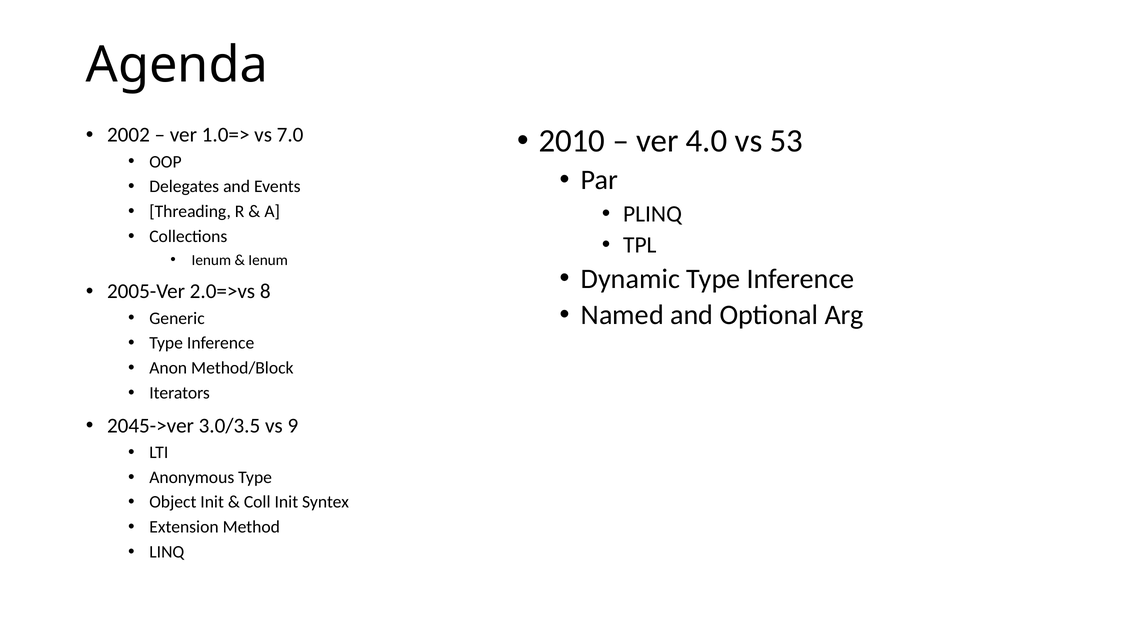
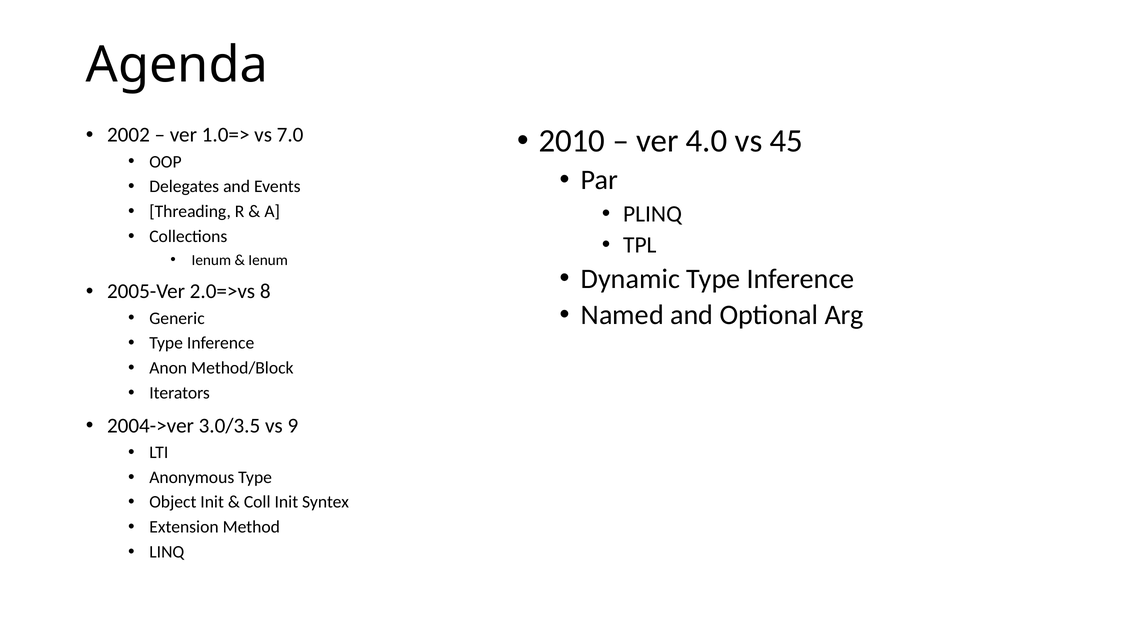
53: 53 -> 45 (786, 141)
2045->ver: 2045->ver -> 2004->ver (151, 426)
